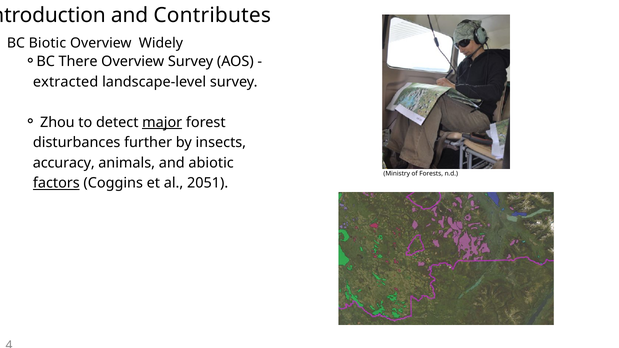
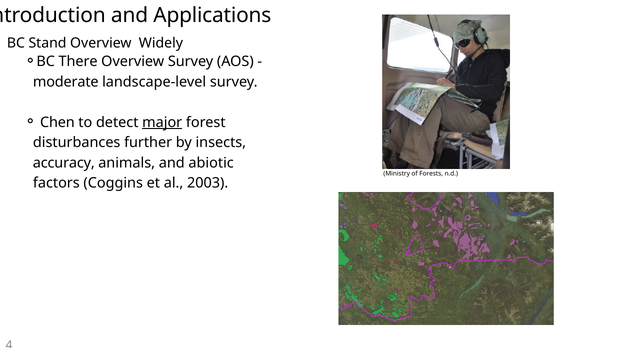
Contributes: Contributes -> Applications (212, 15)
Biotic: Biotic -> Stand (48, 43)
extracted: extracted -> moderate (66, 82)
Zhou: Zhou -> Chen (57, 122)
factors underline: present -> none (56, 183)
2051: 2051 -> 2003 (208, 183)
